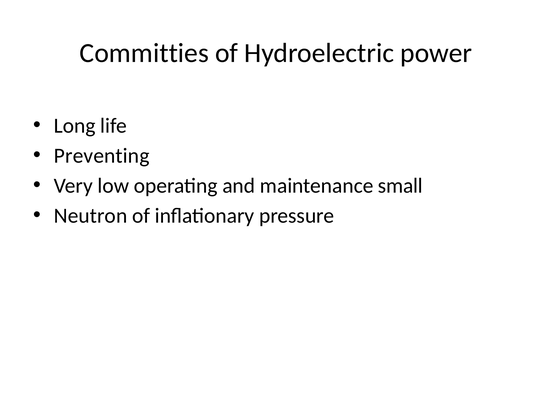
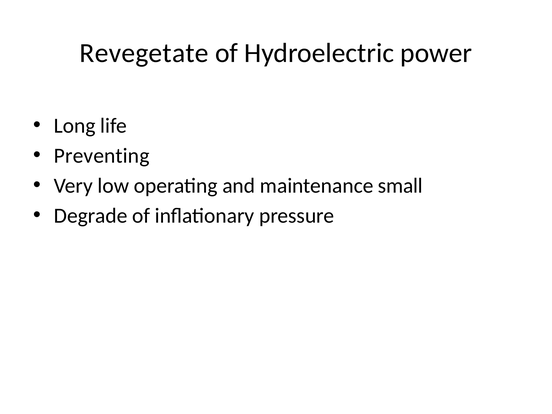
Committies: Committies -> Revegetate (144, 53)
Neutron: Neutron -> Degrade (91, 216)
